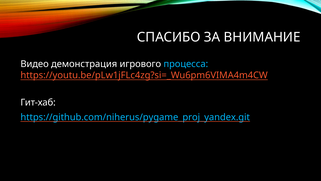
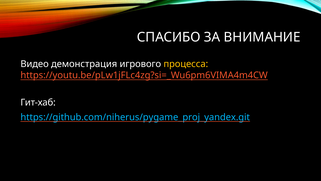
процесса colour: light blue -> yellow (186, 64)
